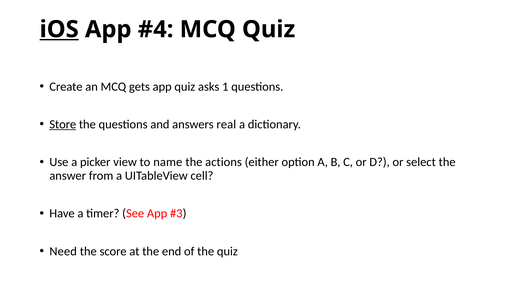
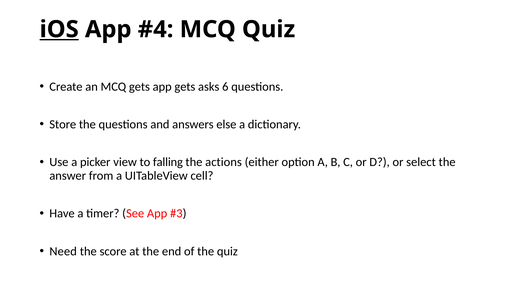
app quiz: quiz -> gets (185, 86)
1: 1 -> 6 (225, 86)
Store underline: present -> none (63, 124)
real: real -> else (226, 124)
name: name -> falling (168, 162)
